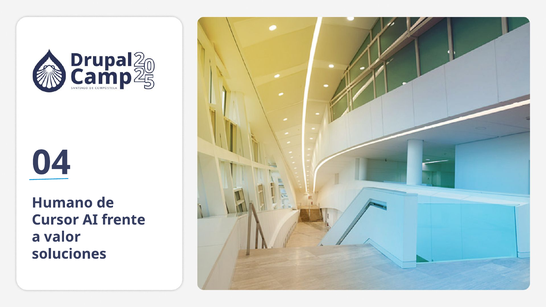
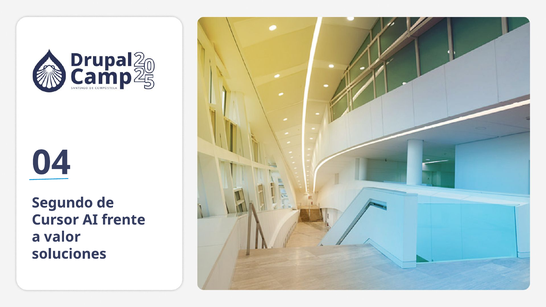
Humano: Humano -> Segundo (62, 203)
